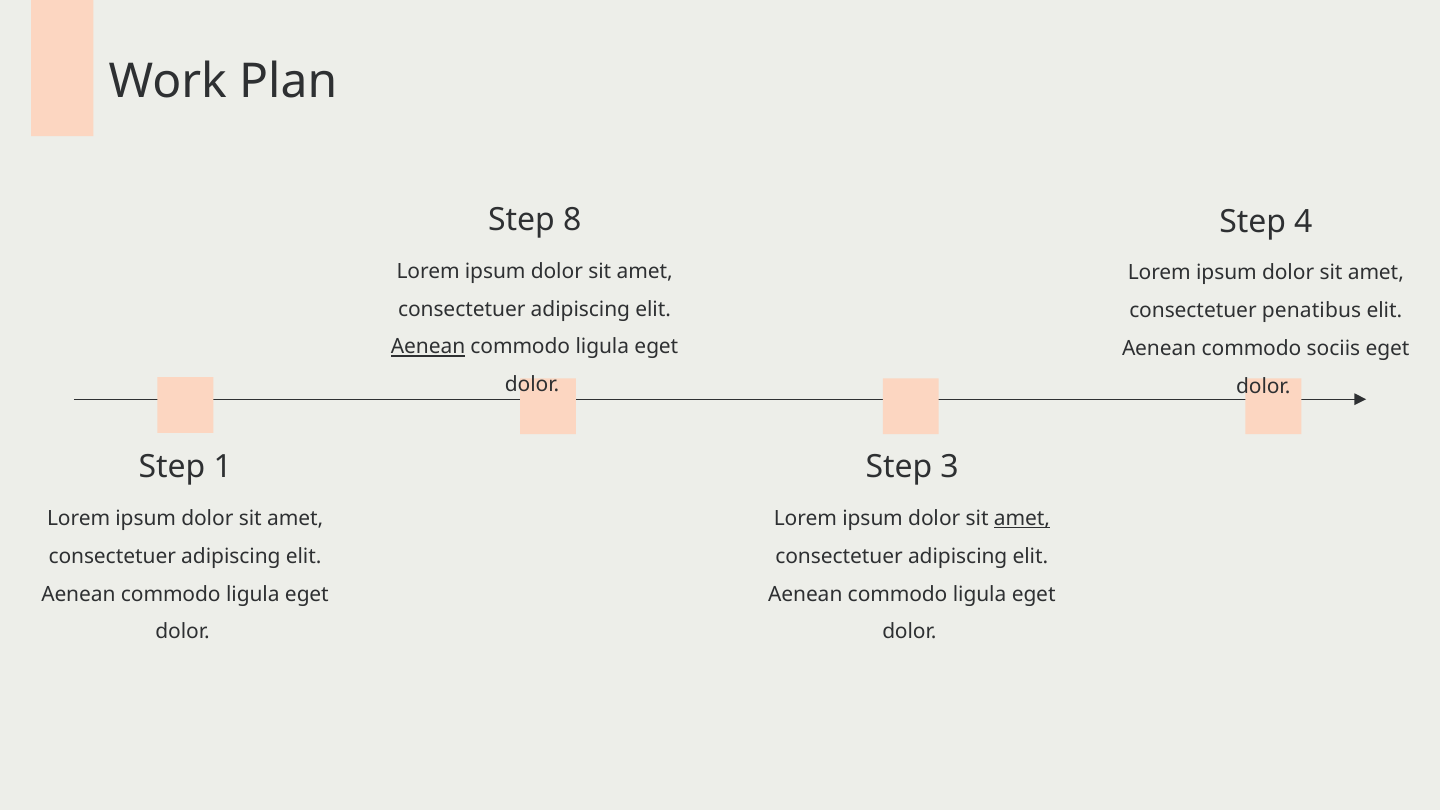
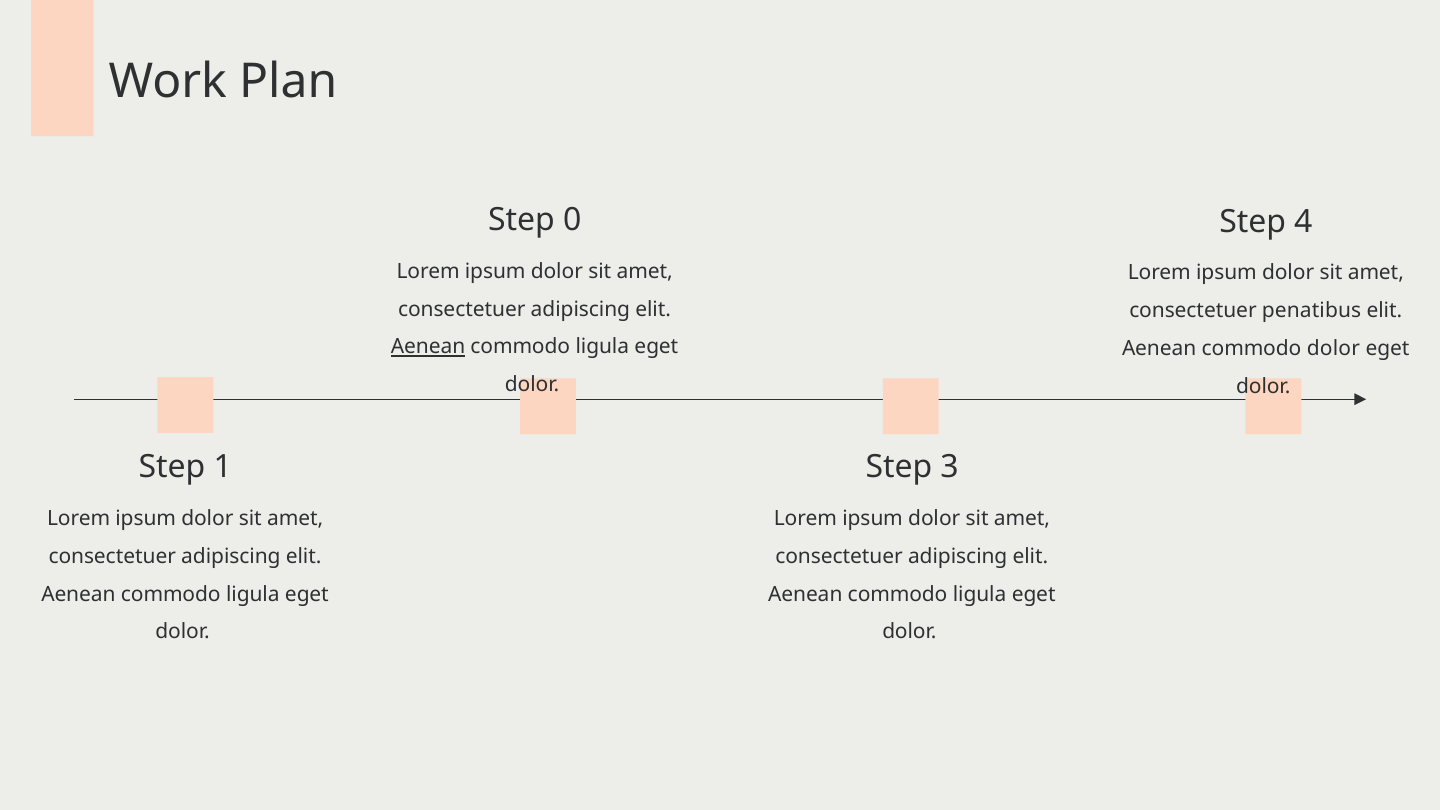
8: 8 -> 0 (572, 220)
commodo sociis: sociis -> dolor (1333, 348)
amet underline: present -> none (1022, 519)
